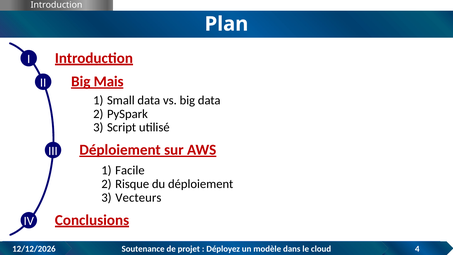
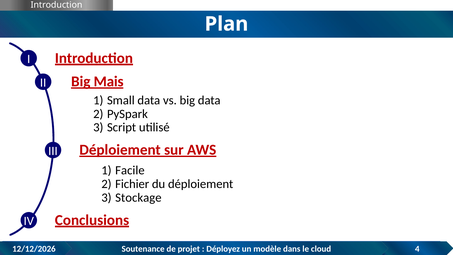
Risque: Risque -> Fichier (132, 184)
Vecteurs: Vecteurs -> Stockage (138, 197)
